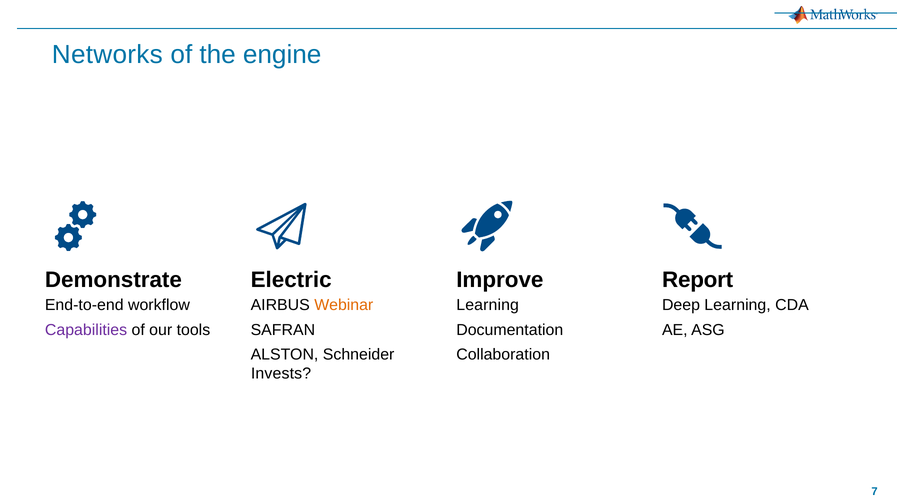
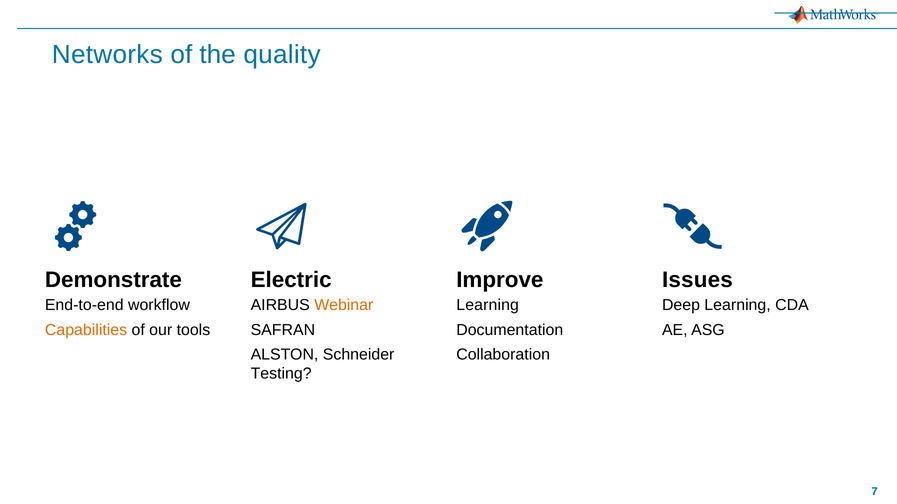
engine: engine -> quality (282, 54)
Report: Report -> Issues (697, 280)
Capabilities colour: purple -> orange (86, 330)
Invests: Invests -> Testing (281, 374)
